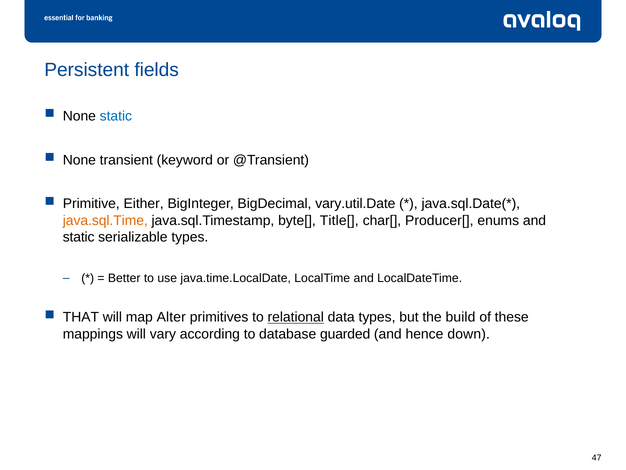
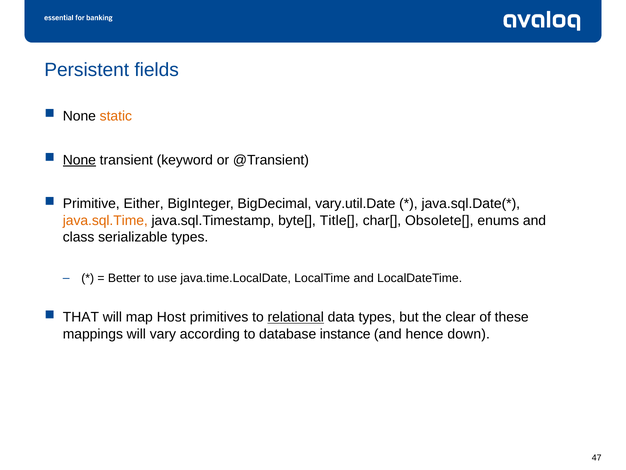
static colour: blue -> orange (116, 116)
None underline: none -> present (79, 160)
Producer[: Producer[ -> Obsolete[ (439, 220)
static: static -> class (79, 237)
Alter: Alter -> Host (171, 317)
build: build -> clear (461, 317)
guarded: guarded -> instance (345, 334)
